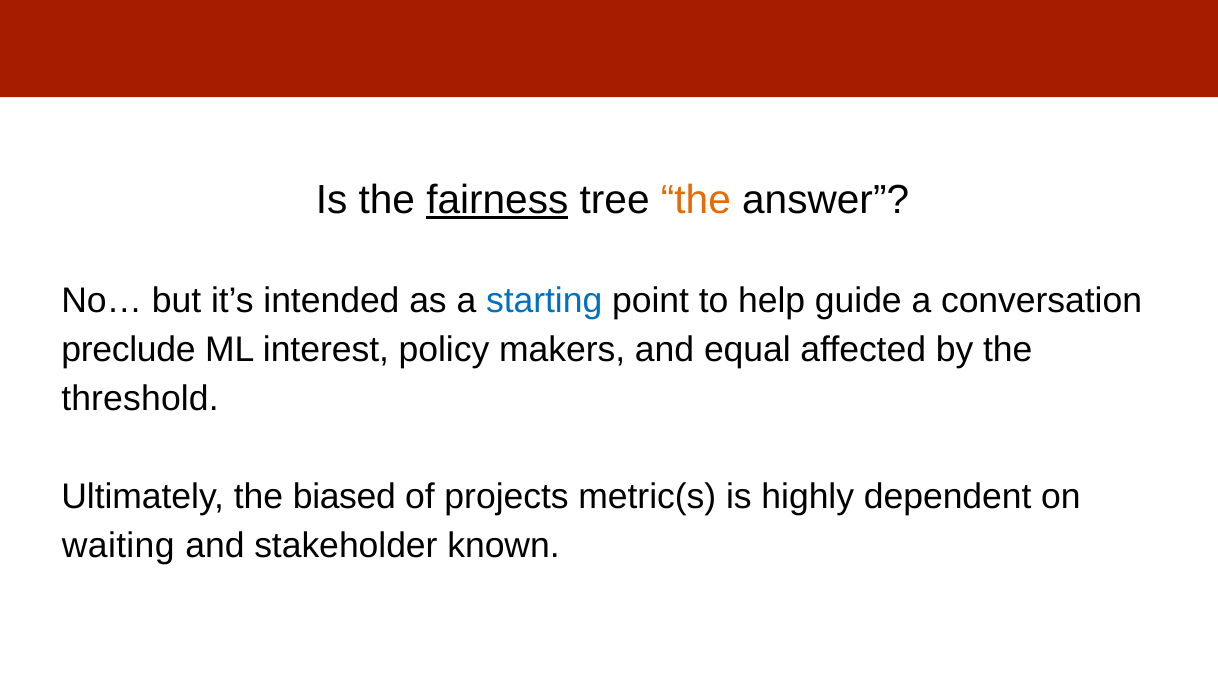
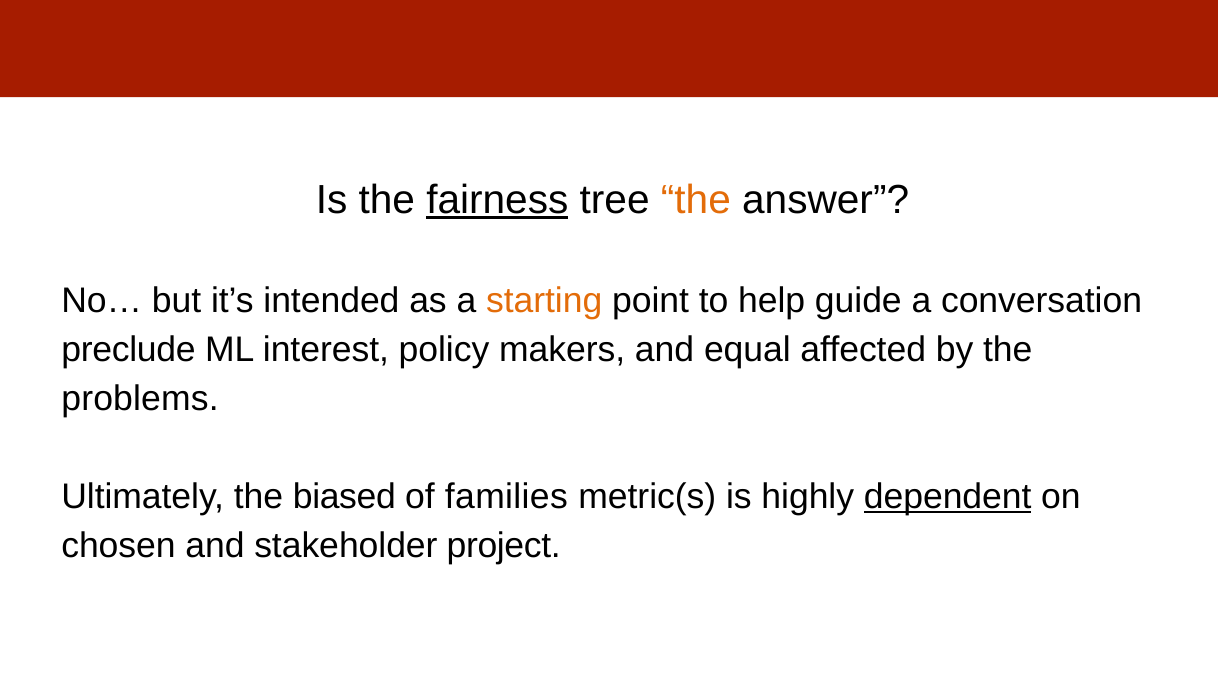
starting colour: blue -> orange (544, 301)
threshold: threshold -> problems (140, 399)
projects: projects -> families (506, 497)
dependent underline: none -> present (948, 497)
waiting: waiting -> chosen (118, 546)
known: known -> project (504, 546)
